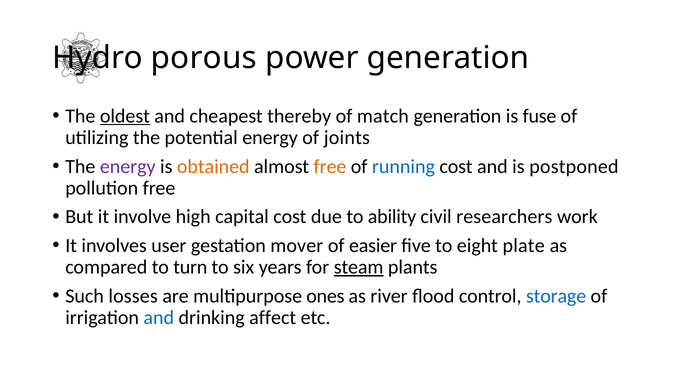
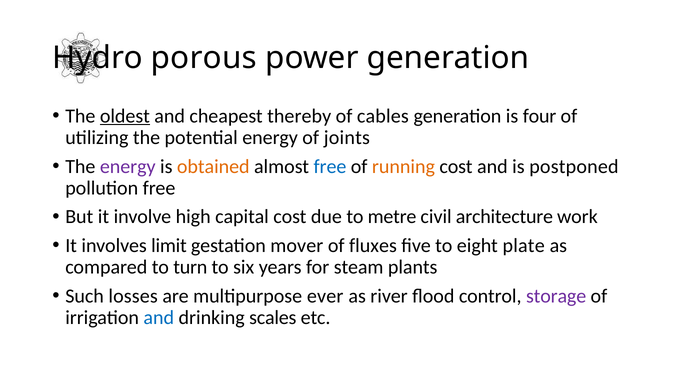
match: match -> cables (383, 116)
fuse: fuse -> four (540, 116)
free colour: orange -> blue (330, 167)
running colour: blue -> orange (403, 167)
ability: ability -> metre (392, 217)
researchers: researchers -> architecture (504, 217)
user: user -> limit (169, 246)
easier: easier -> fluxes (373, 246)
steam underline: present -> none (359, 268)
ones: ones -> ever (325, 296)
storage colour: blue -> purple (556, 296)
affect: affect -> scales (273, 318)
